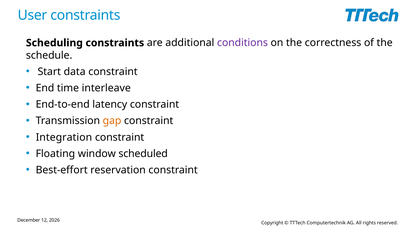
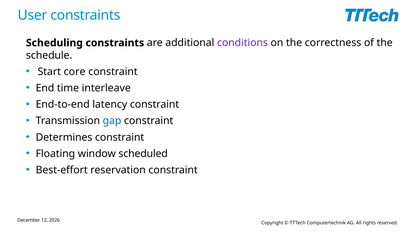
data: data -> core (75, 72)
gap colour: orange -> blue (112, 121)
Integration: Integration -> Determines (64, 137)
